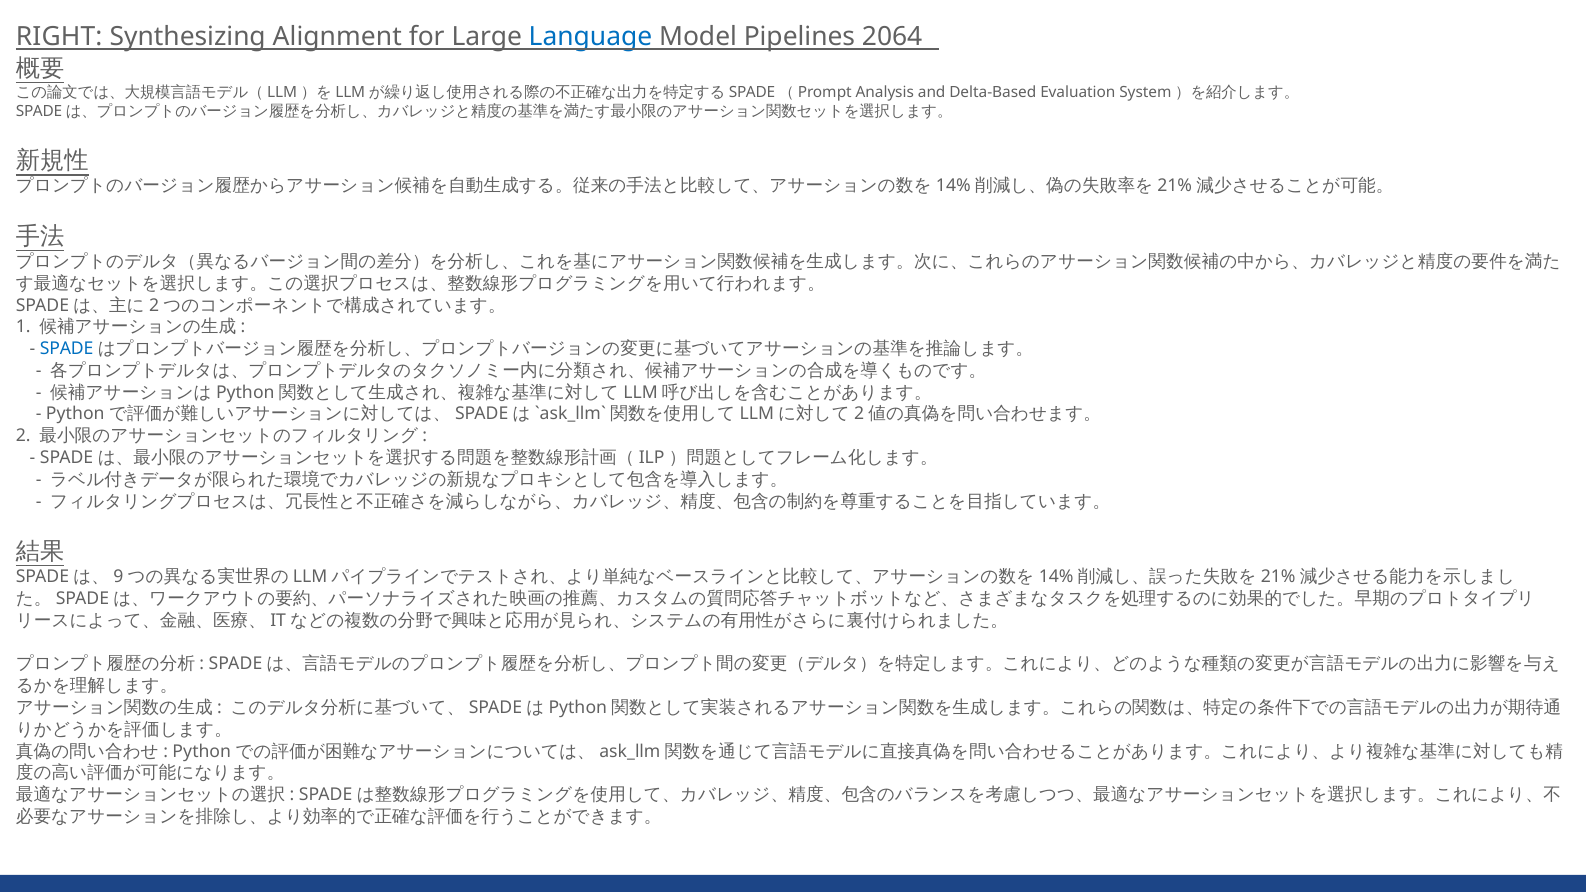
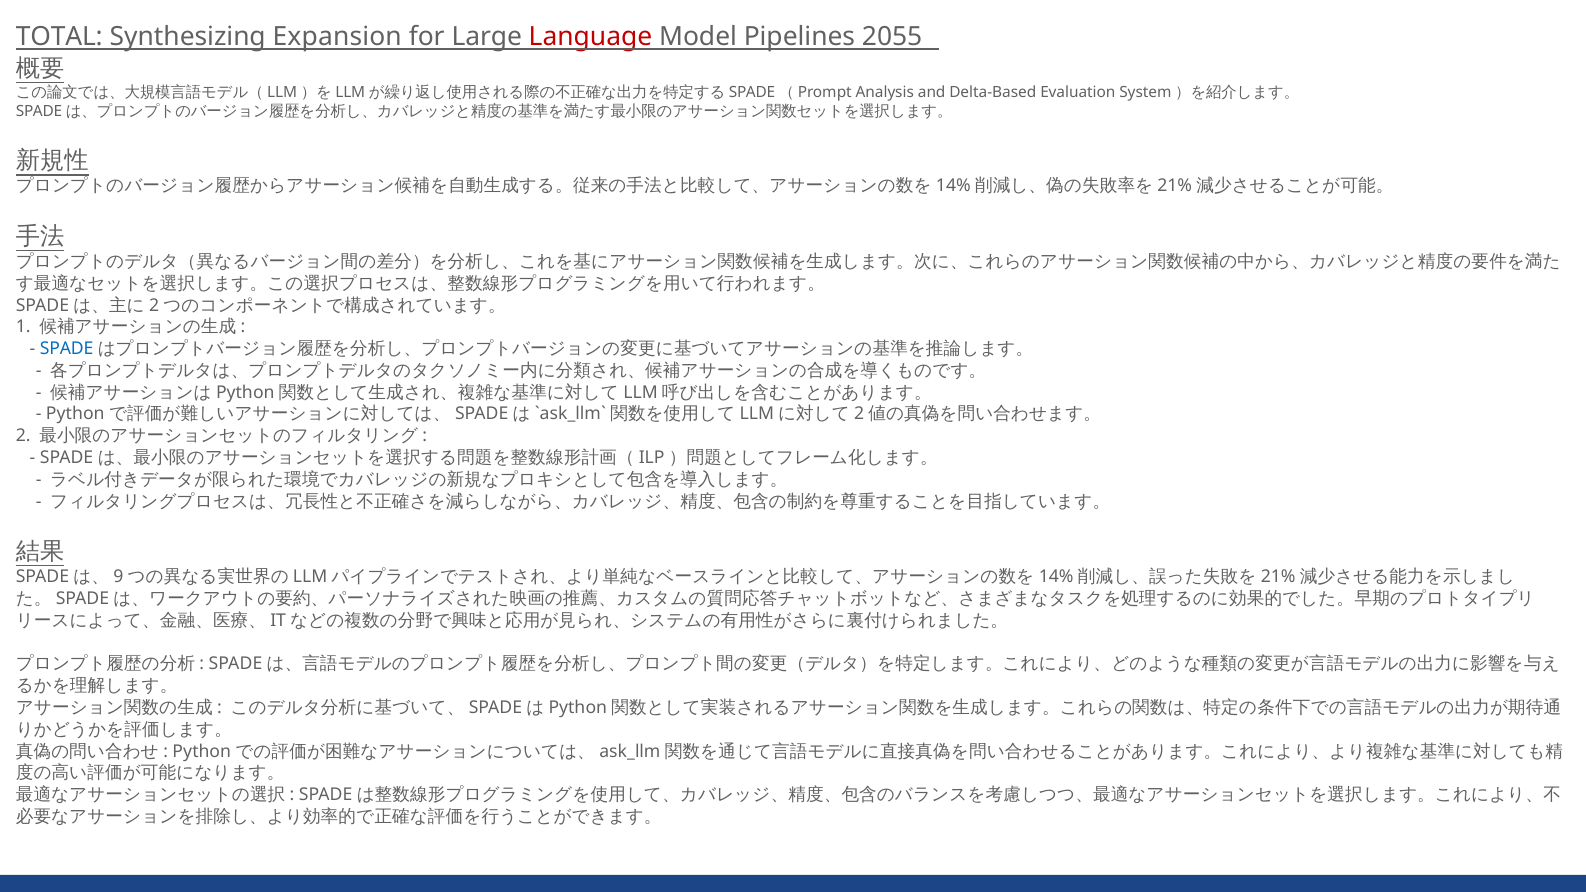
RIGHT: RIGHT -> TOTAL (59, 37)
Alignment: Alignment -> Expansion (337, 37)
Language colour: blue -> red (591, 37)
2064: 2064 -> 2055 (892, 37)
